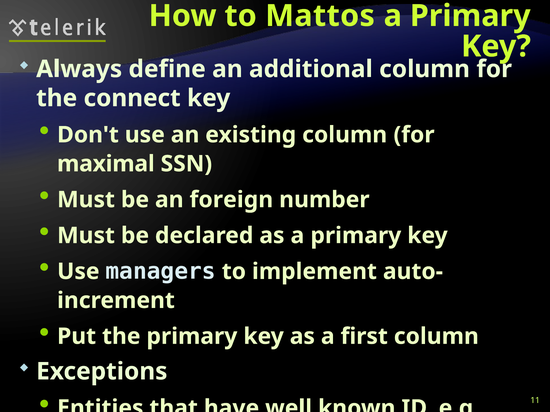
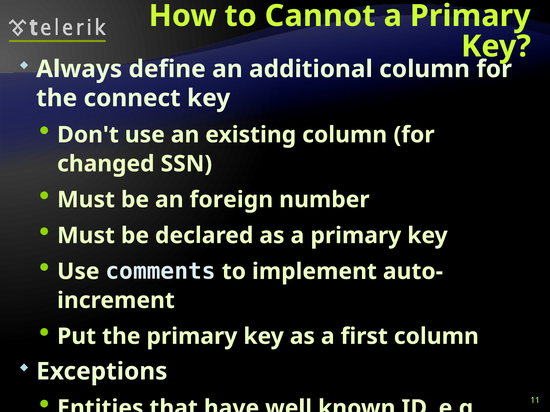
Mattos: Mattos -> Cannot (320, 16)
maximal: maximal -> changed (106, 164)
managers: managers -> comments (161, 272)
